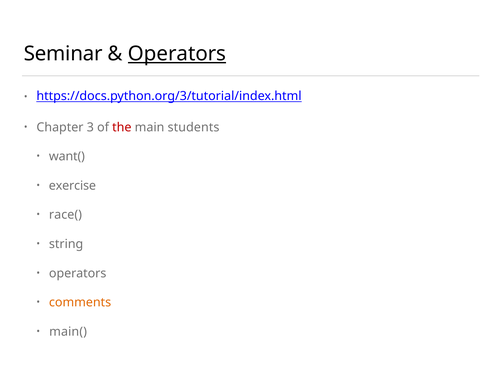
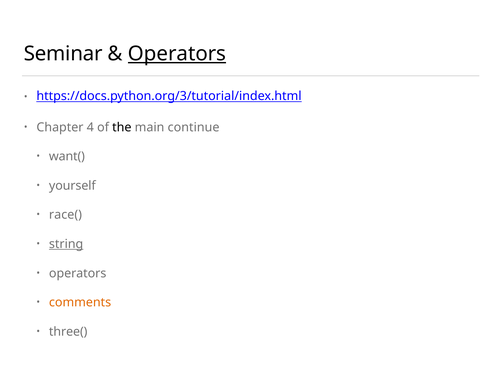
3: 3 -> 4 (90, 127)
the colour: red -> black (122, 127)
students: students -> continue (194, 127)
exercise: exercise -> yourself (72, 186)
string underline: none -> present (66, 244)
main(: main( -> three( (68, 331)
